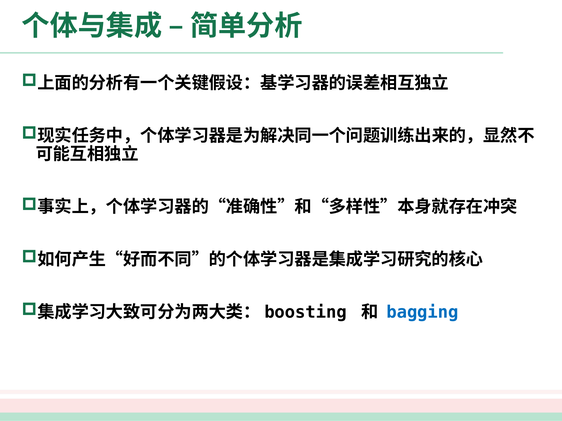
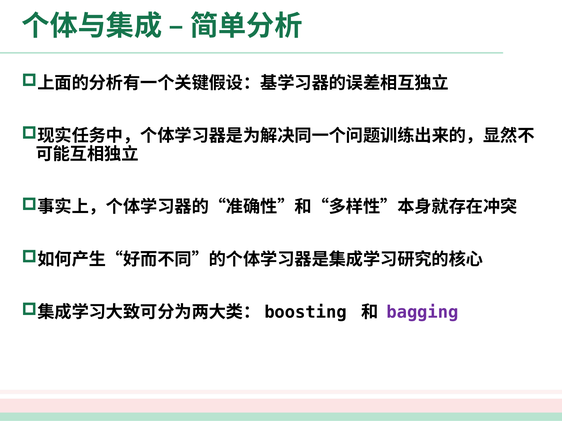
bagging colour: blue -> purple (422, 313)
